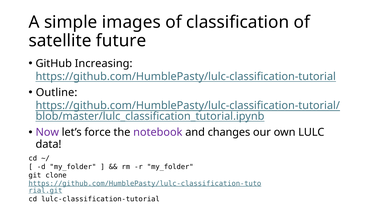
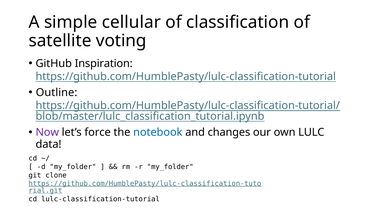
images: images -> cellular (131, 22)
future: future -> voting (121, 41)
Increasing: Increasing -> Inspiration (104, 63)
notebook colour: purple -> blue (158, 132)
